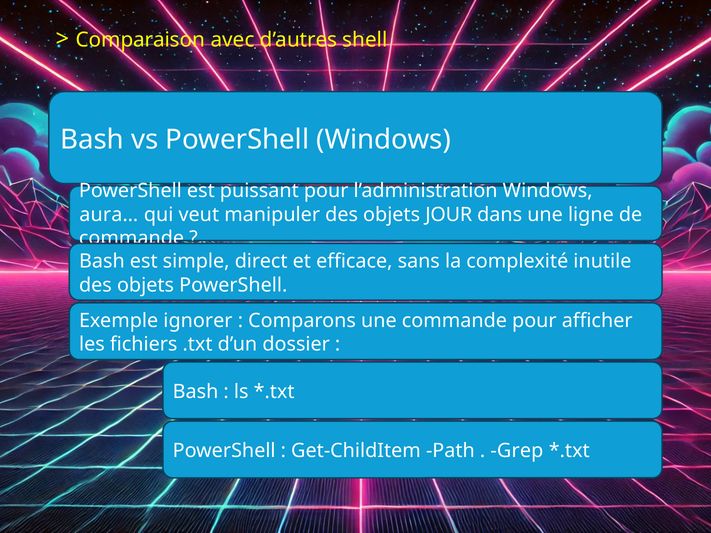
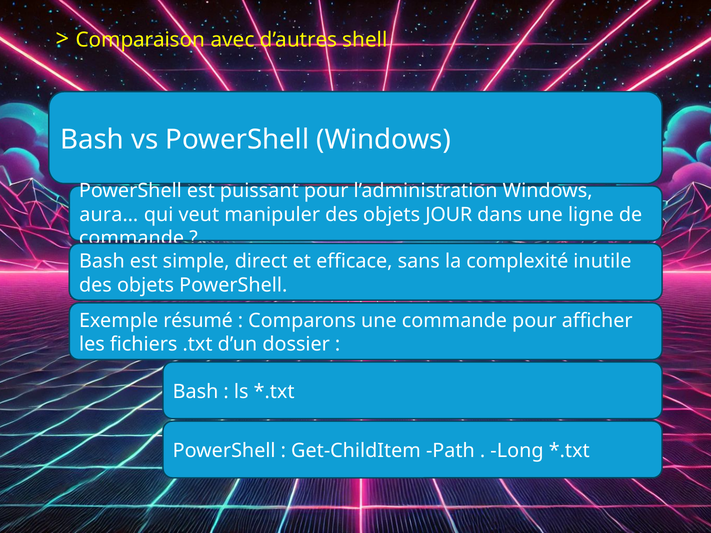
ignorer: ignorer -> résumé (198, 321)
Grep: Grep -> Long (517, 451)
